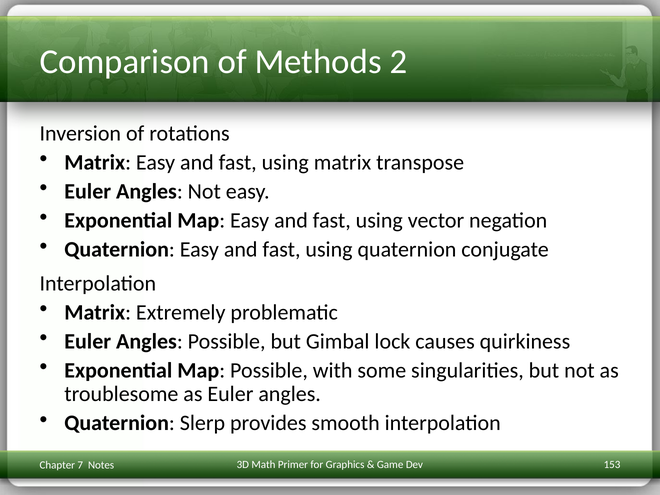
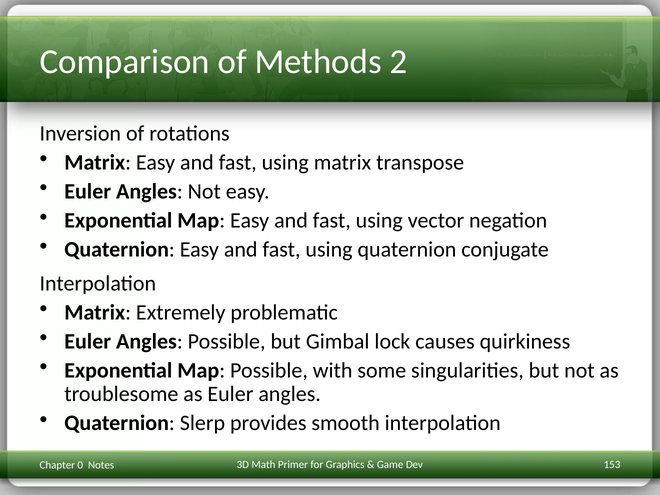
7: 7 -> 0 (80, 465)
